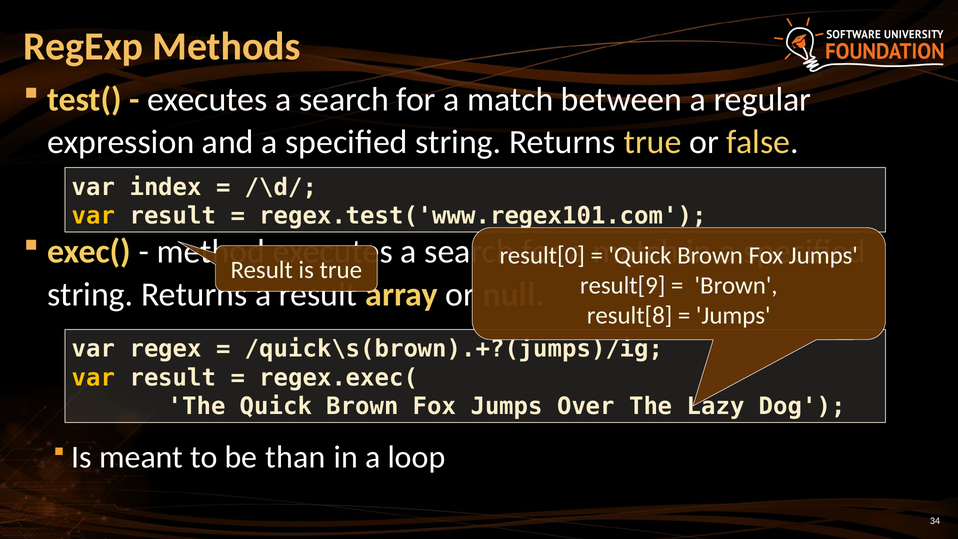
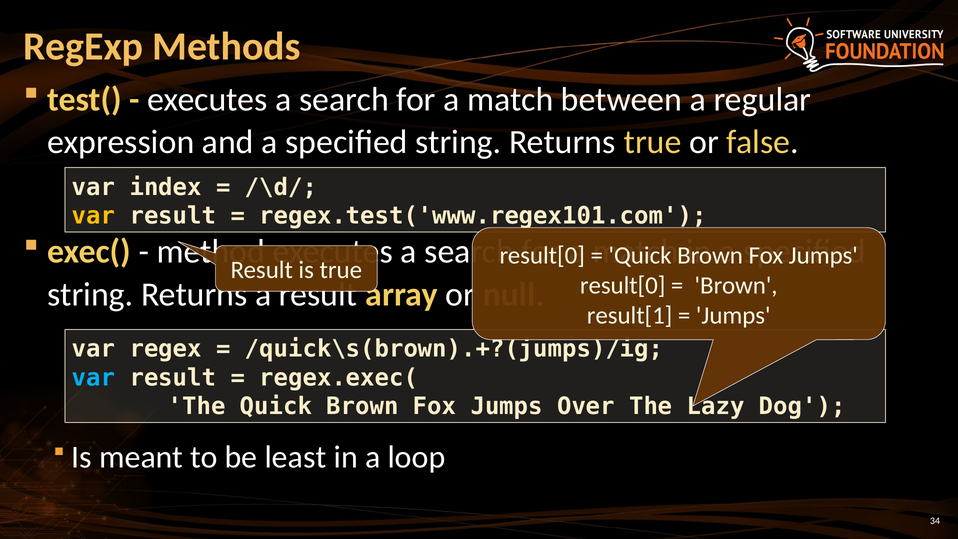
result[9: result[9 -> result[0 (623, 285)
result[8: result[8 -> result[1 (630, 315)
var colour: yellow -> light blue (94, 378)
than: than -> least (296, 457)
